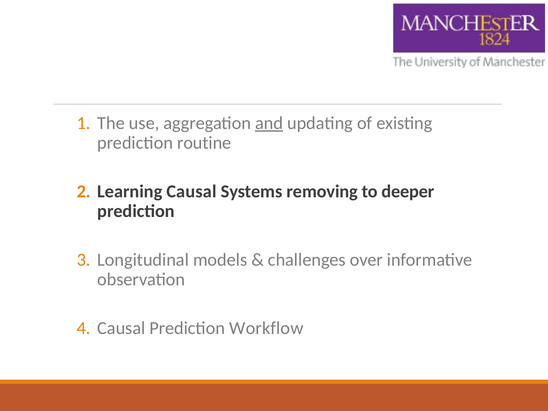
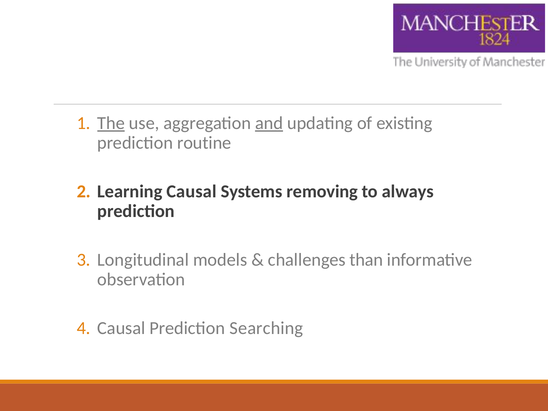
The underline: none -> present (111, 123)
deeper: deeper -> always (408, 191)
over: over -> than (366, 260)
Workflow: Workflow -> Searching (266, 328)
